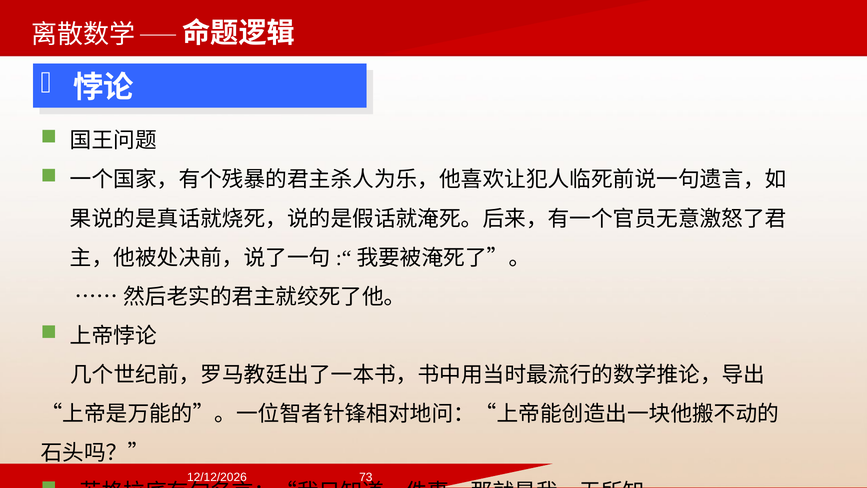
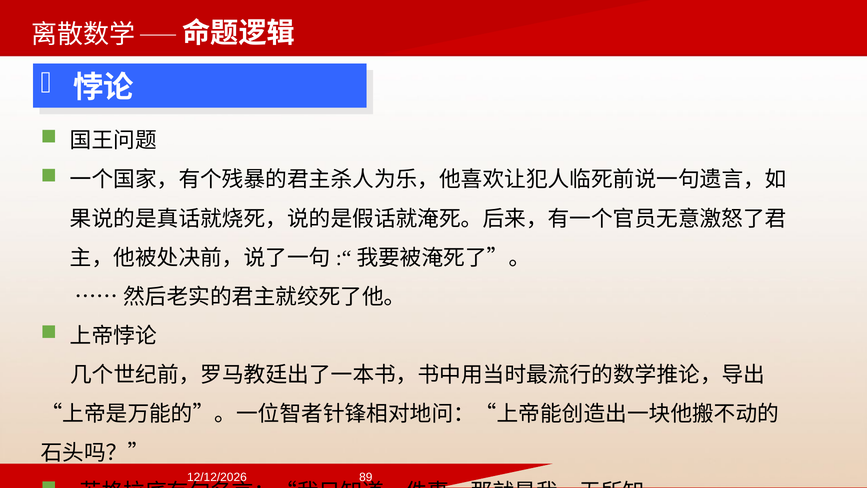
73: 73 -> 89 (366, 477)
